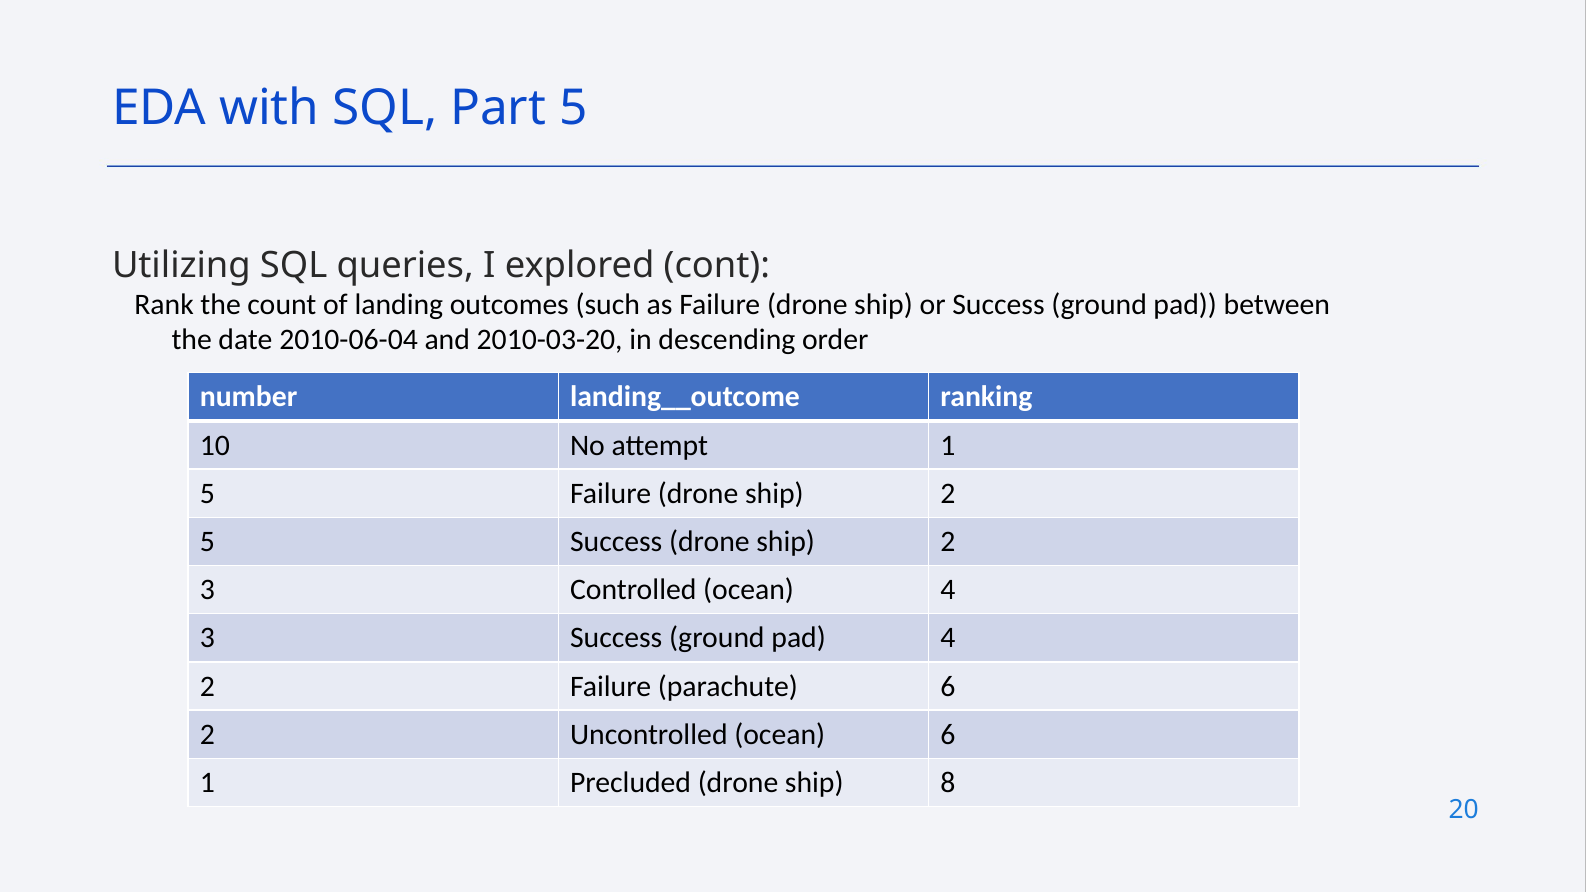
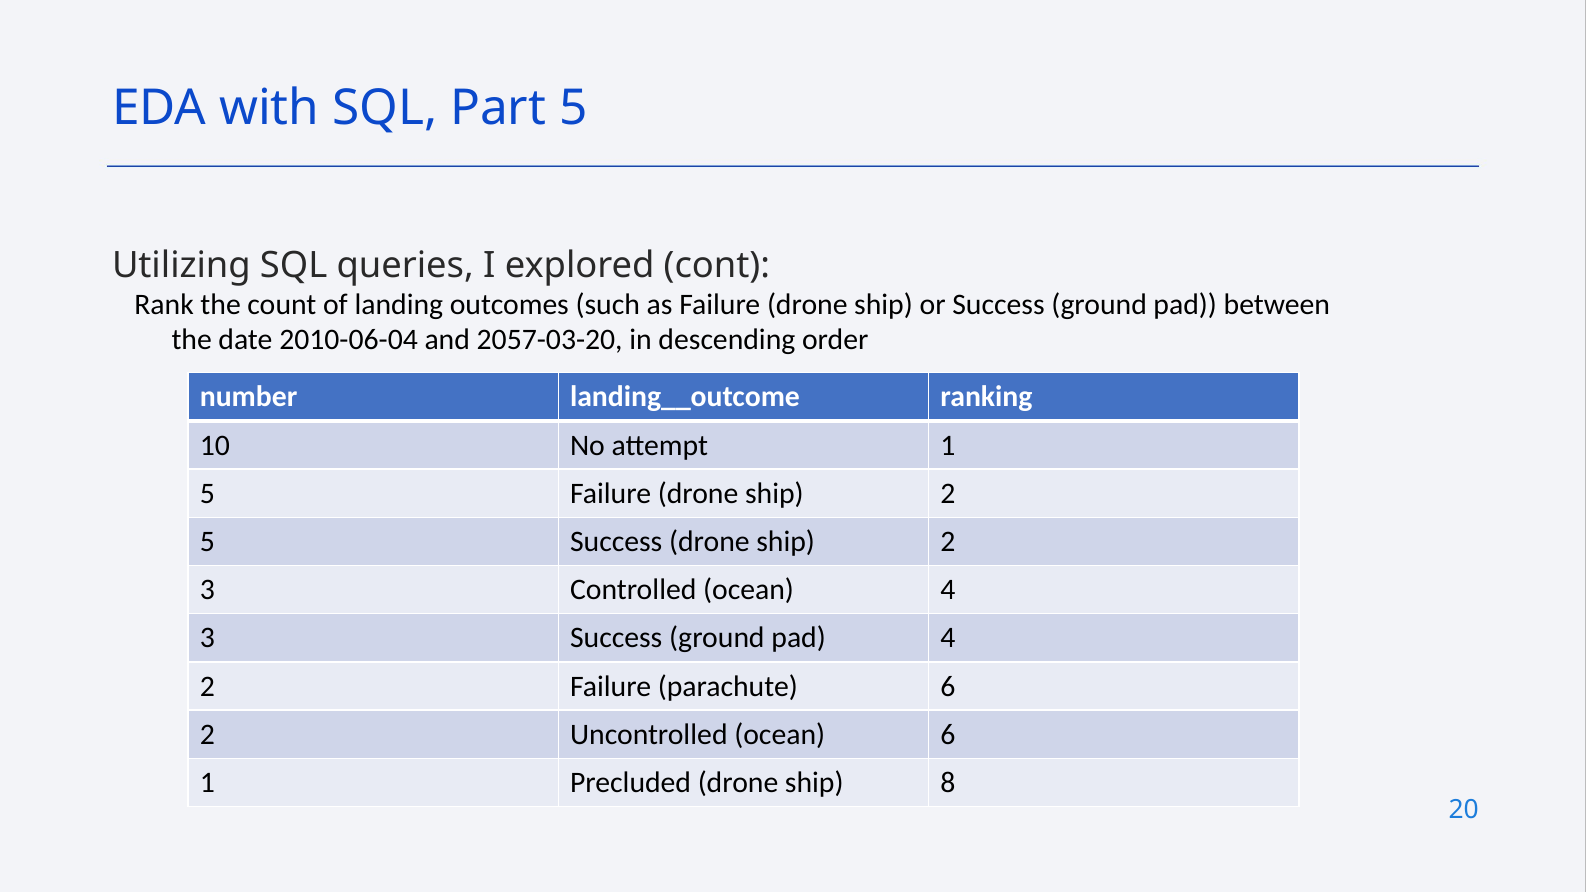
2010-03-20: 2010-03-20 -> 2057-03-20 (550, 340)
